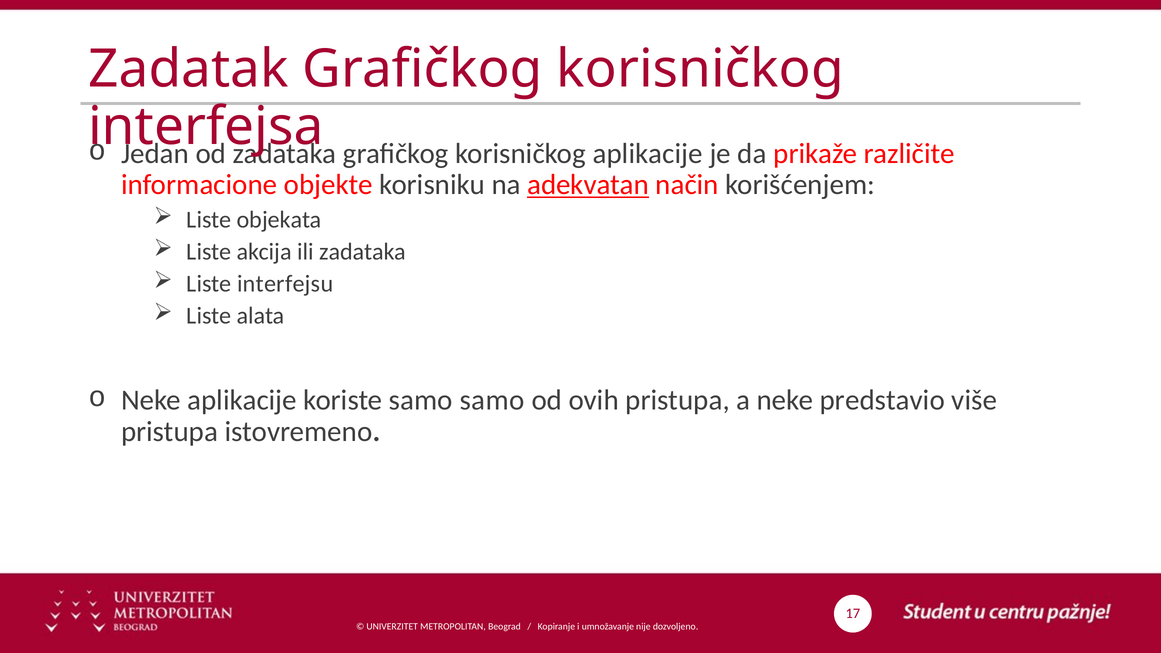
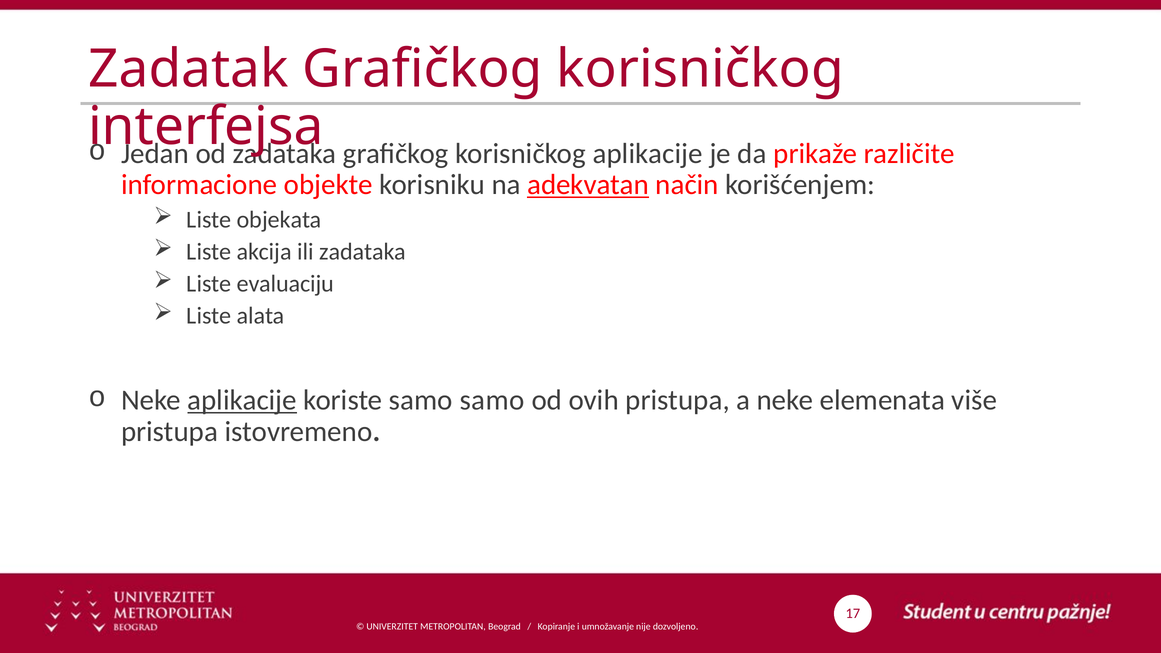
interfejsu: interfejsu -> evaluaciju (285, 284)
aplikacije underline: none -> present (242, 400)
predstavio: predstavio -> elemenata (882, 400)
